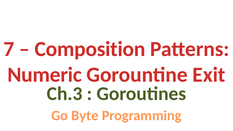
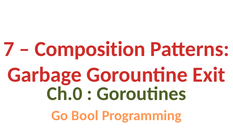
Numeric: Numeric -> Garbage (45, 75)
Ch.3: Ch.3 -> Ch.0 (65, 94)
Byte: Byte -> Bool (85, 116)
